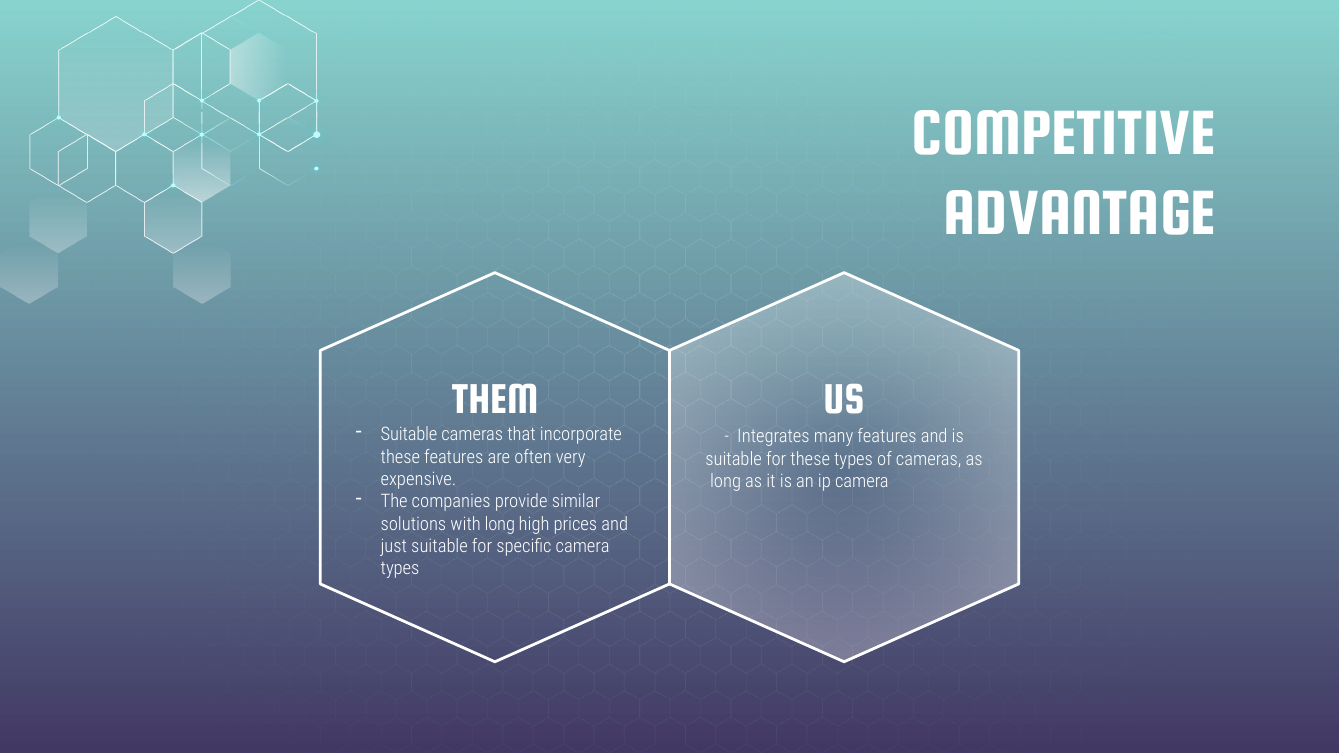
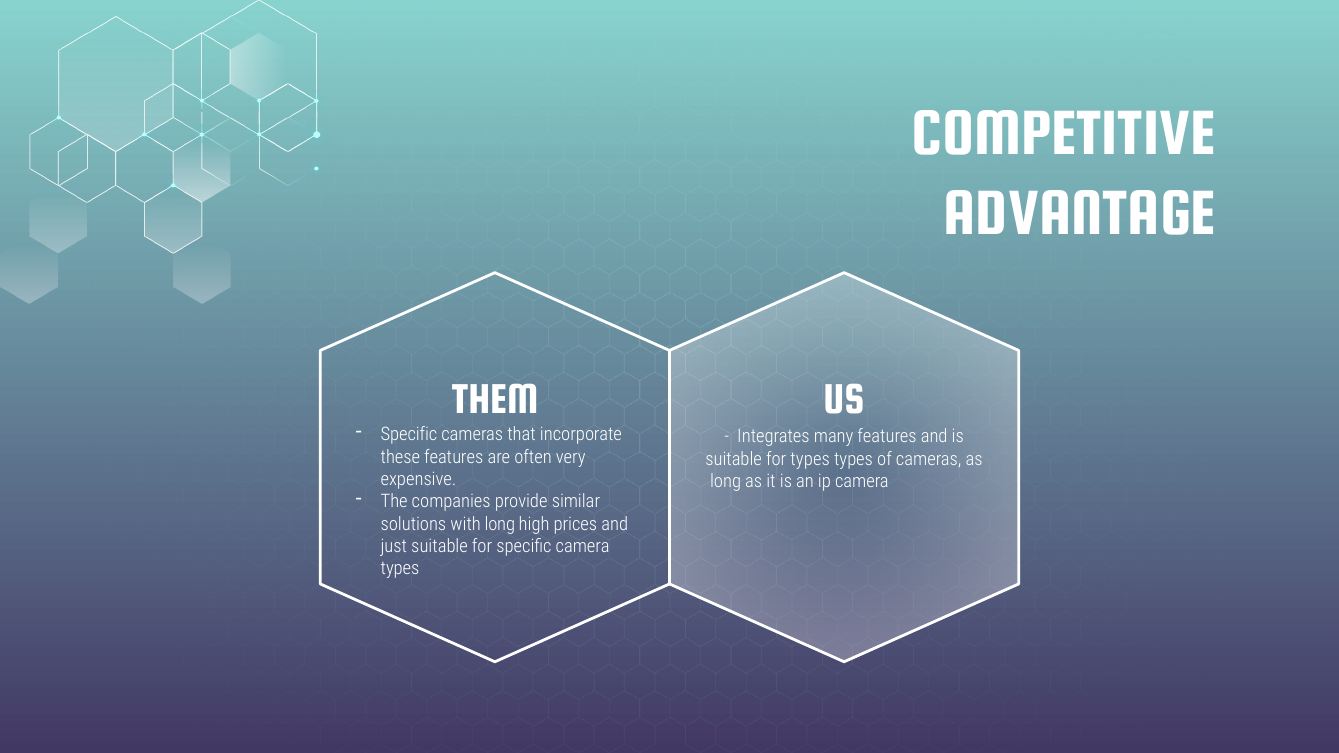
Suitable: Suitable -> Specific (409, 435)
for these: these -> types (810, 459)
